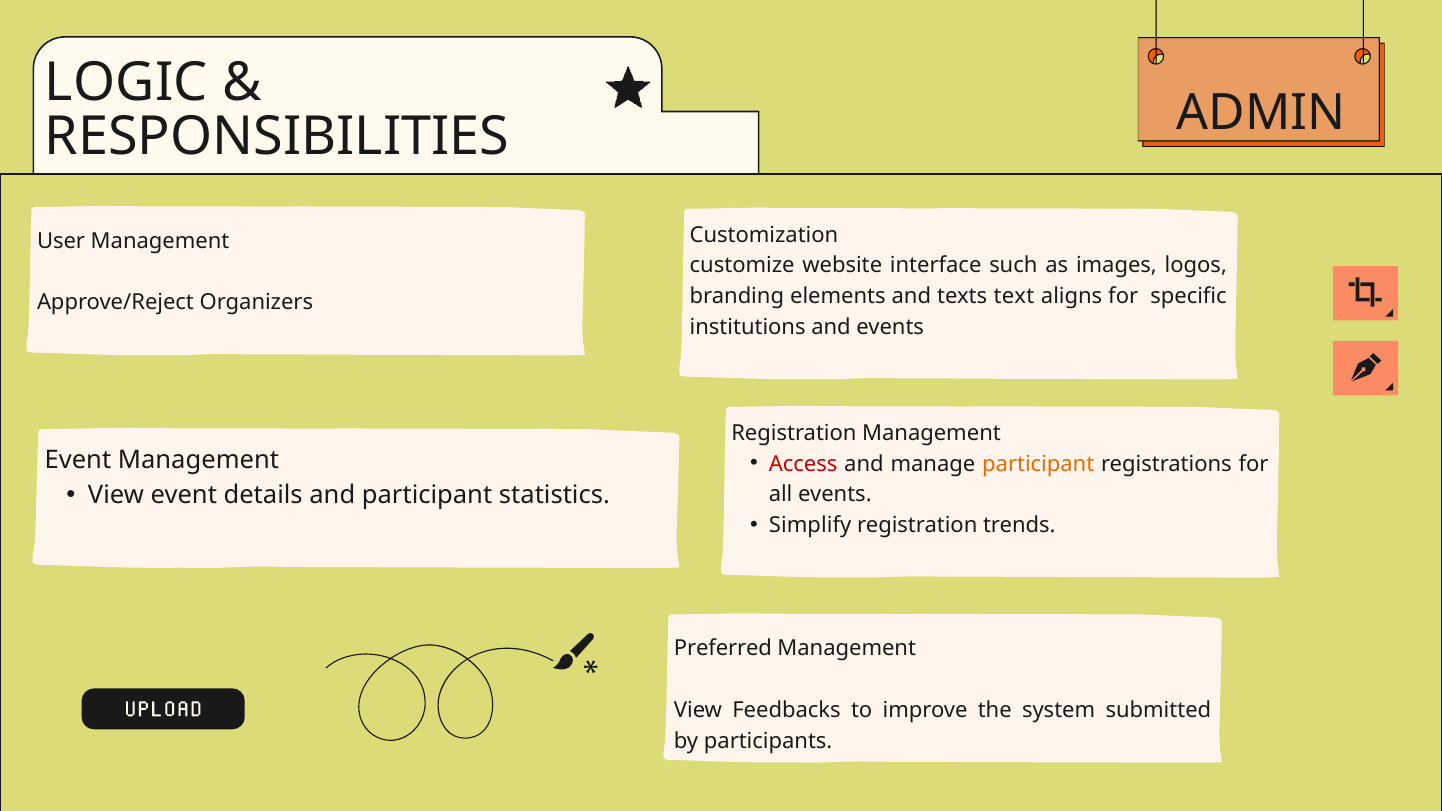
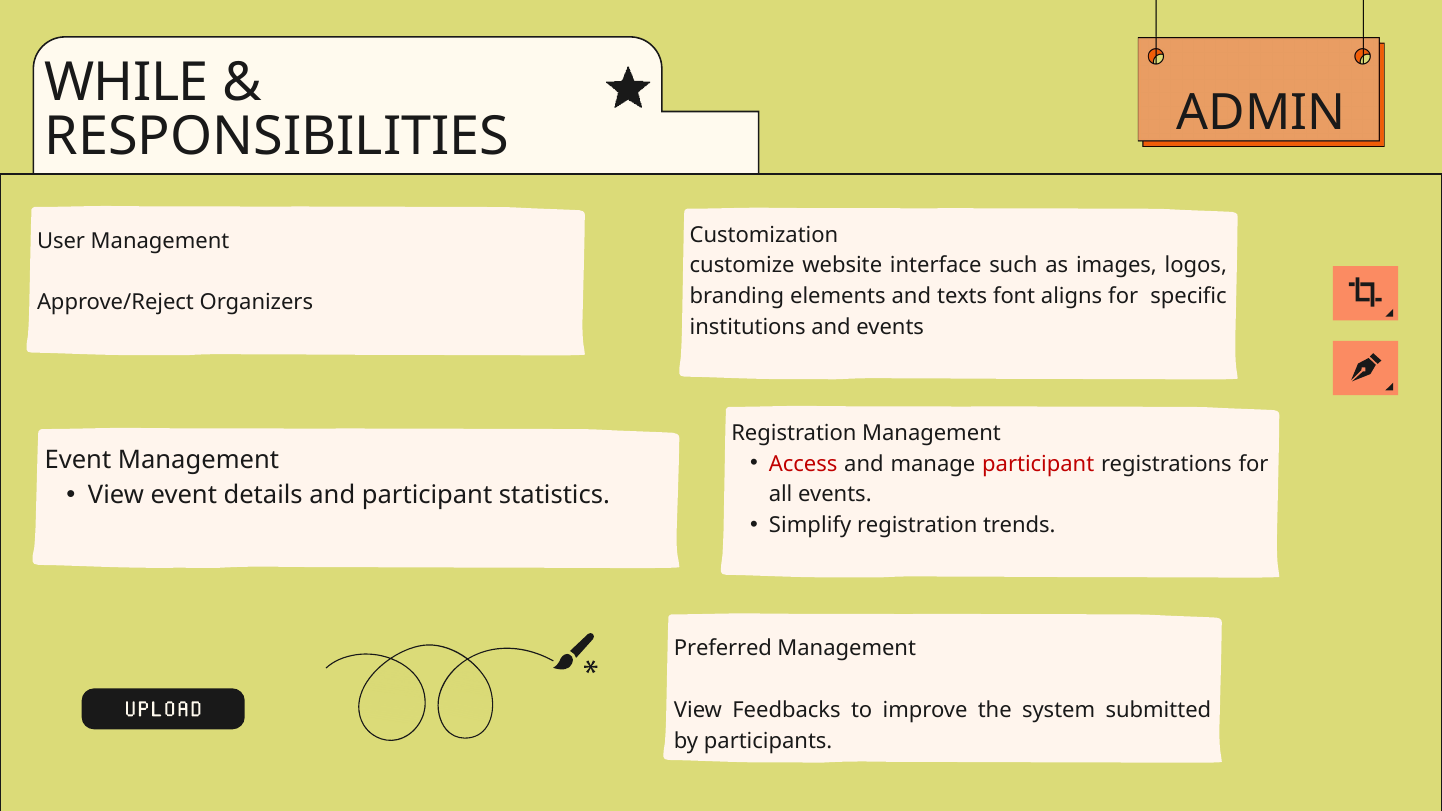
LOGIC: LOGIC -> WHILE (127, 83)
text: text -> font (1014, 297)
participant colour: orange -> red (1038, 464)
